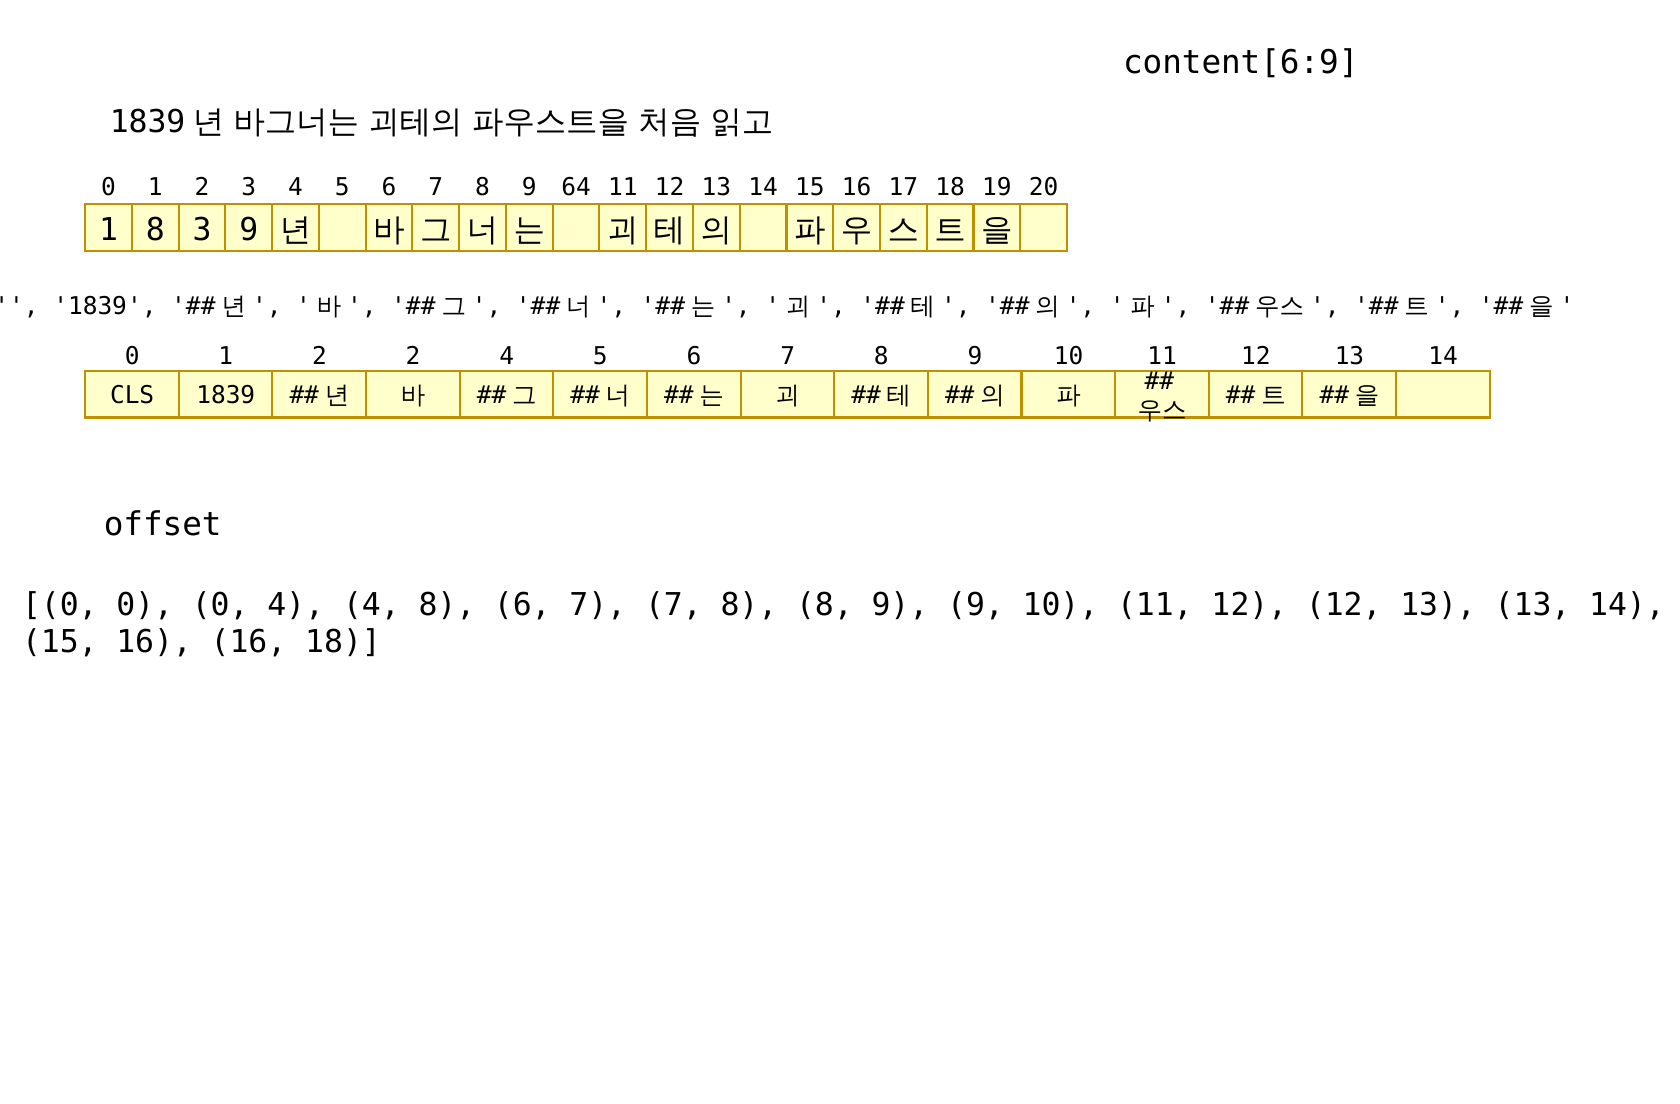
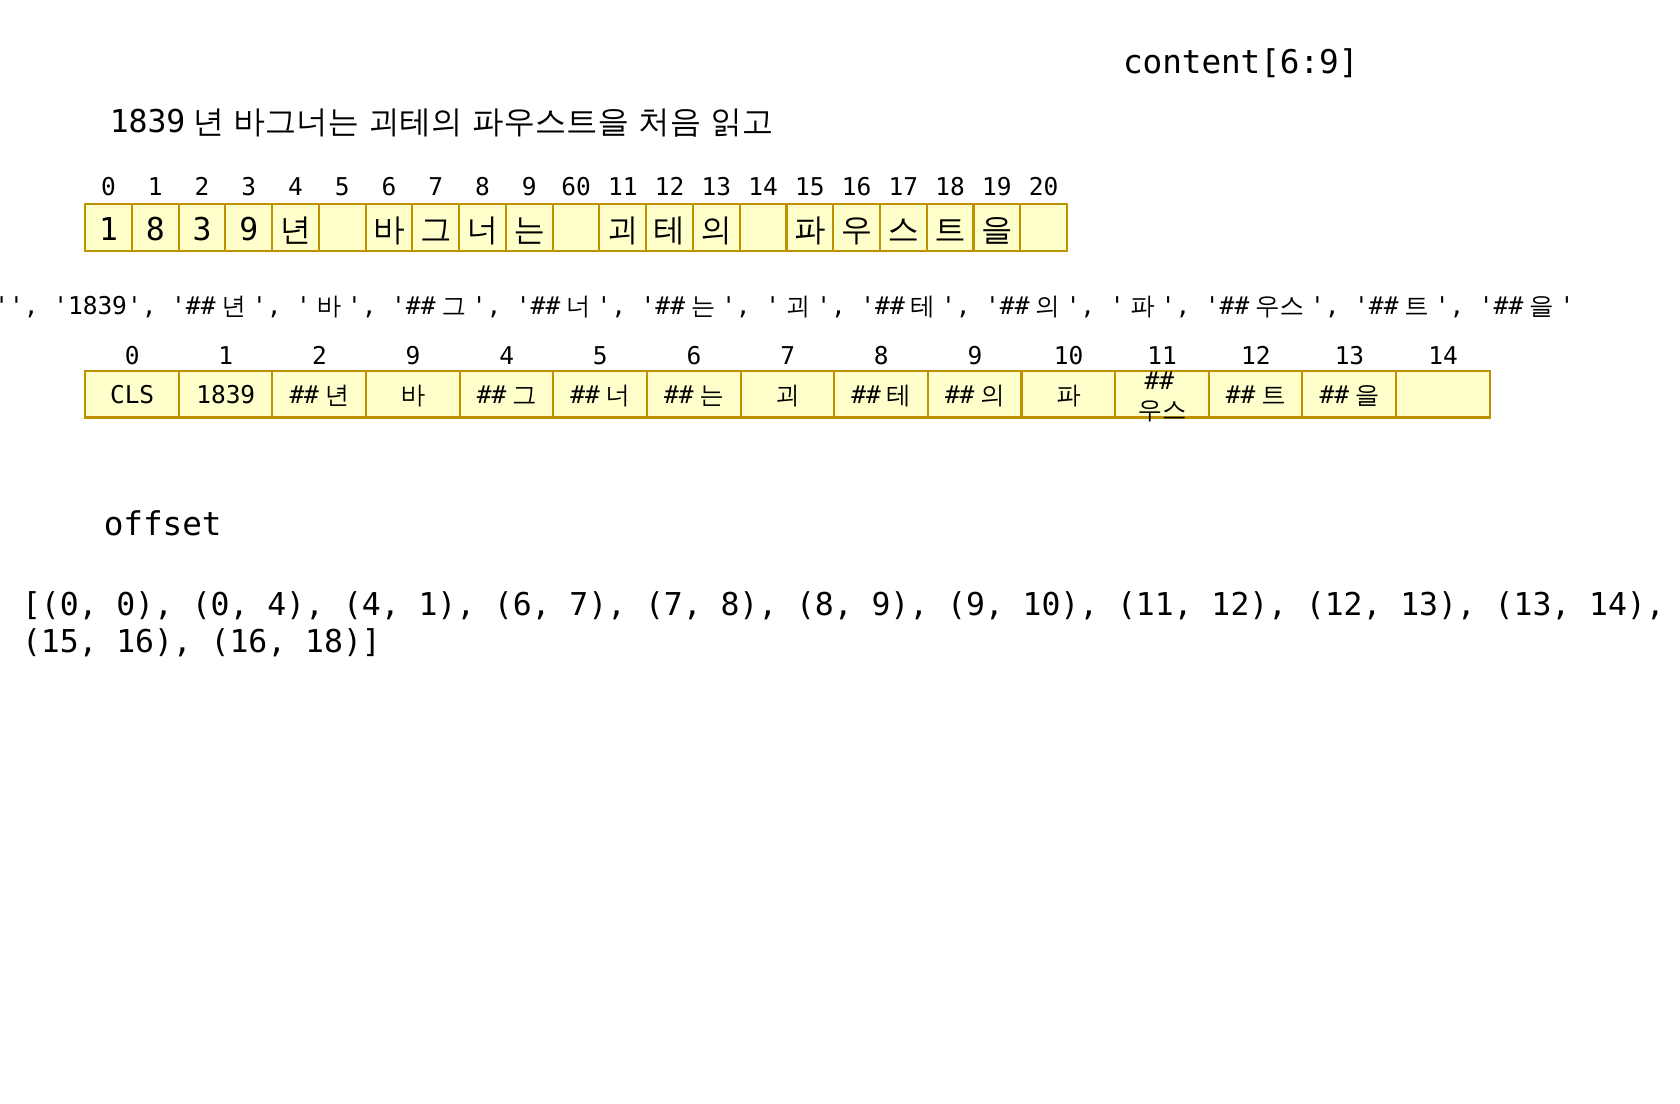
64: 64 -> 60 (576, 187)
2 2: 2 -> 9 (413, 356)
4 8: 8 -> 1 (447, 604)
